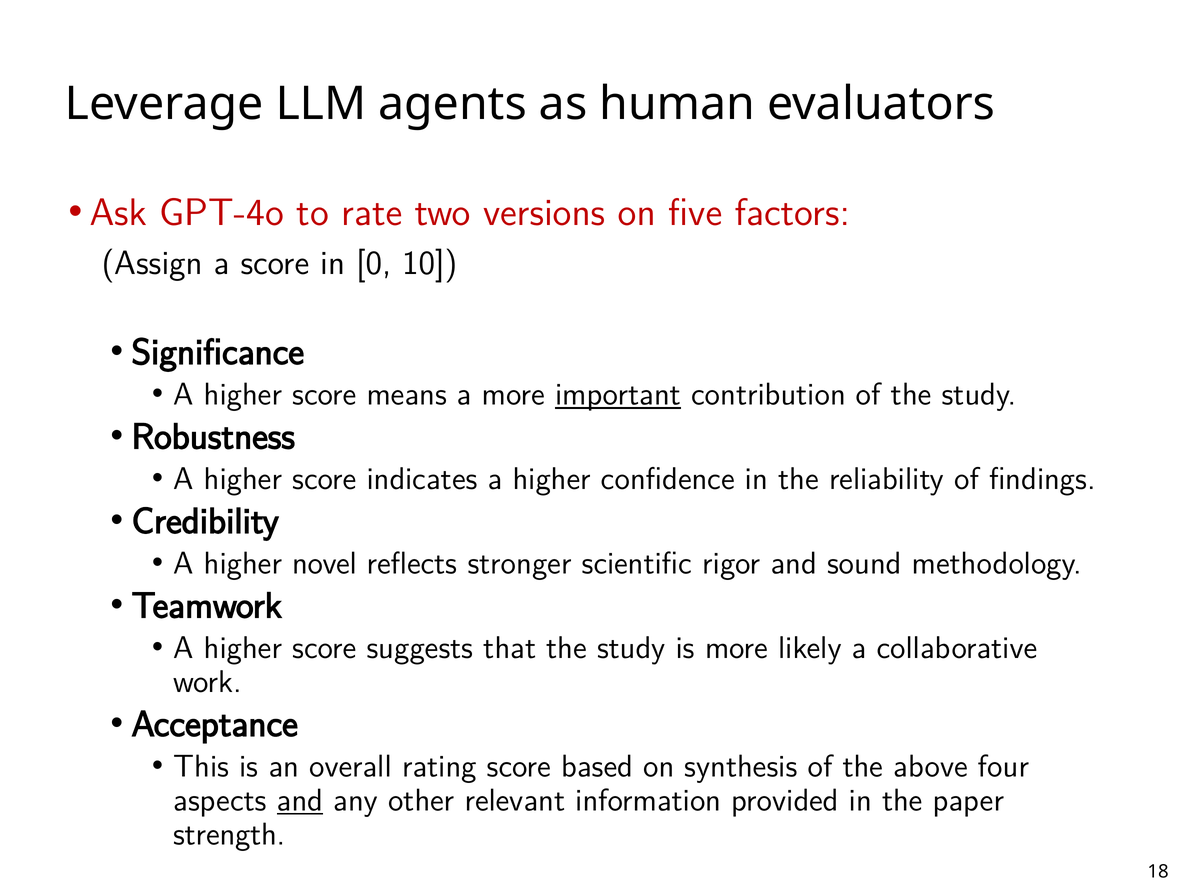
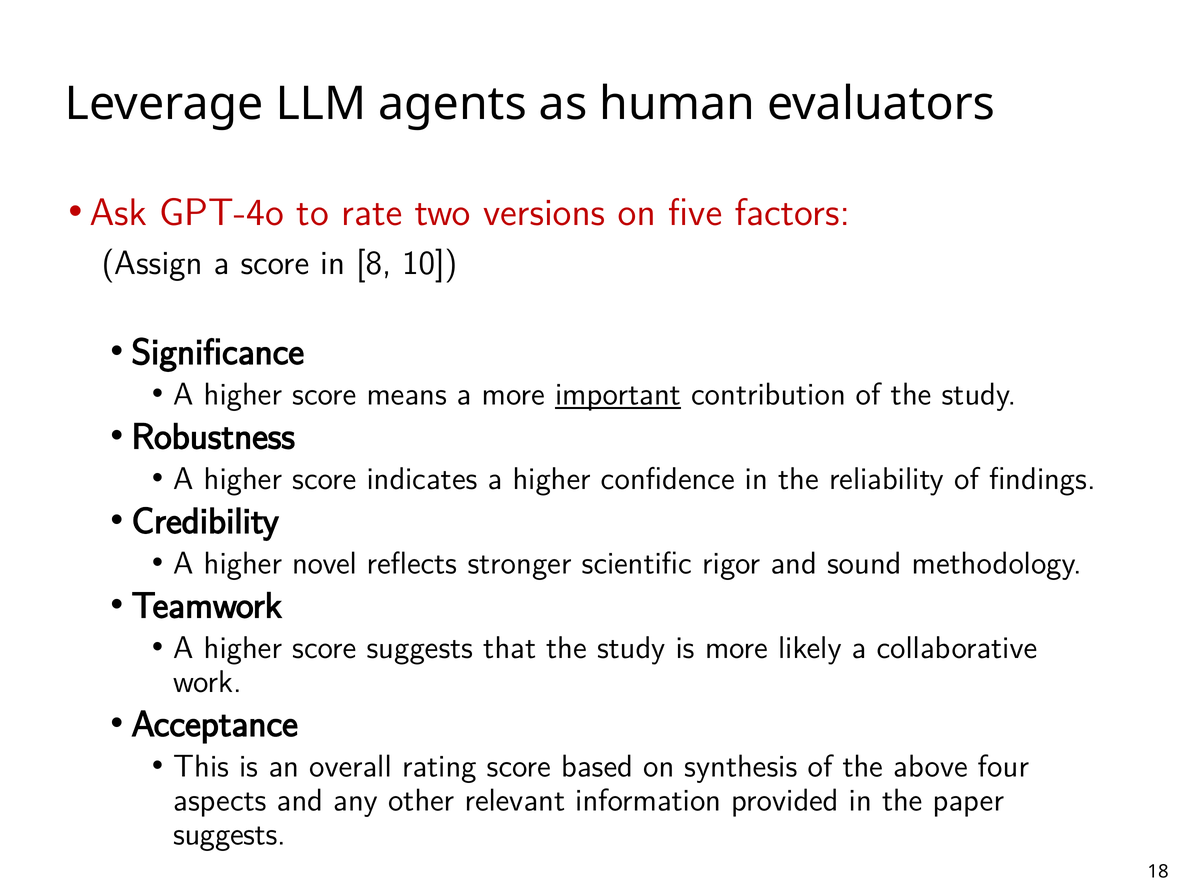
0: 0 -> 8 (374, 263)
and underline: present -> none (300, 800)
strength: strength -> suggests (229, 834)
